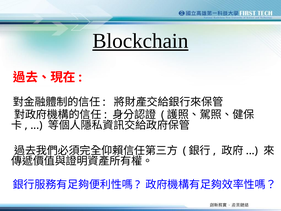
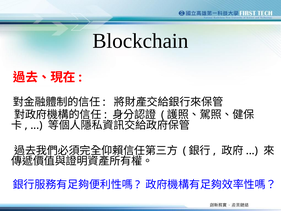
Blockchain underline: present -> none (140, 41)
